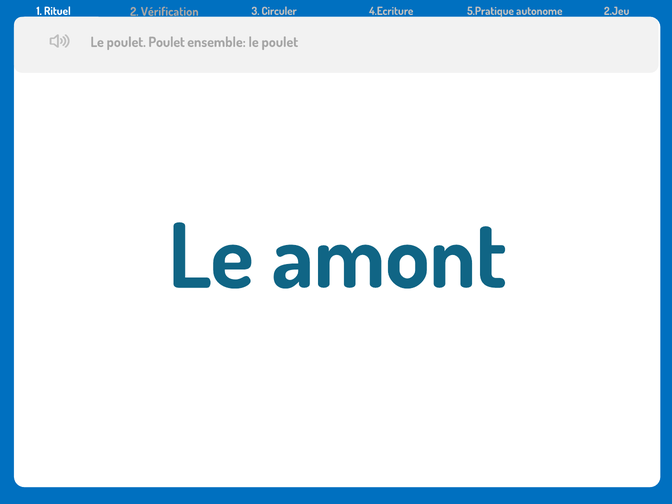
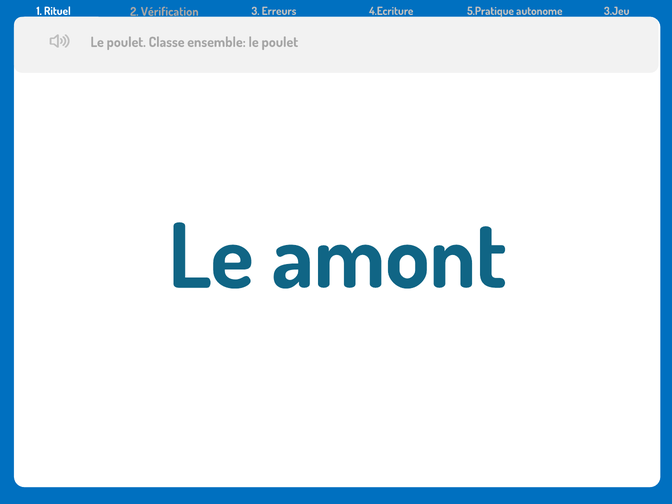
Circuler: Circuler -> Erreurs (279, 11)
2.Jeu: 2.Jeu -> 3.Jeu (617, 11)
poulet Poulet: Poulet -> Classe (167, 42)
